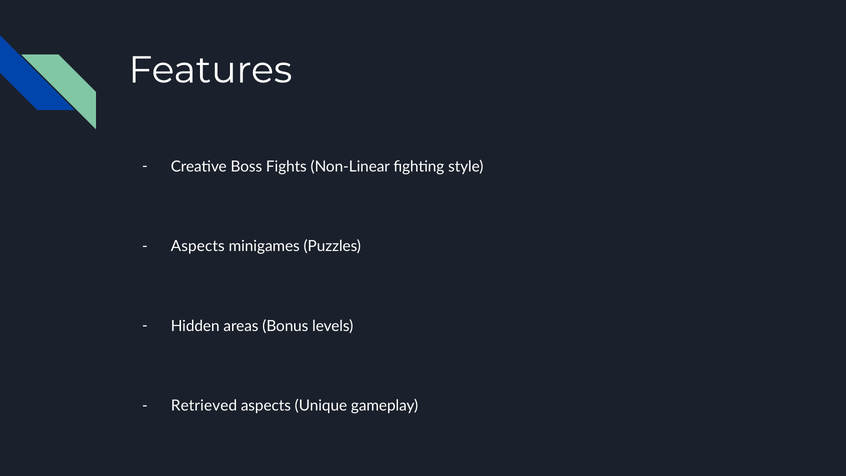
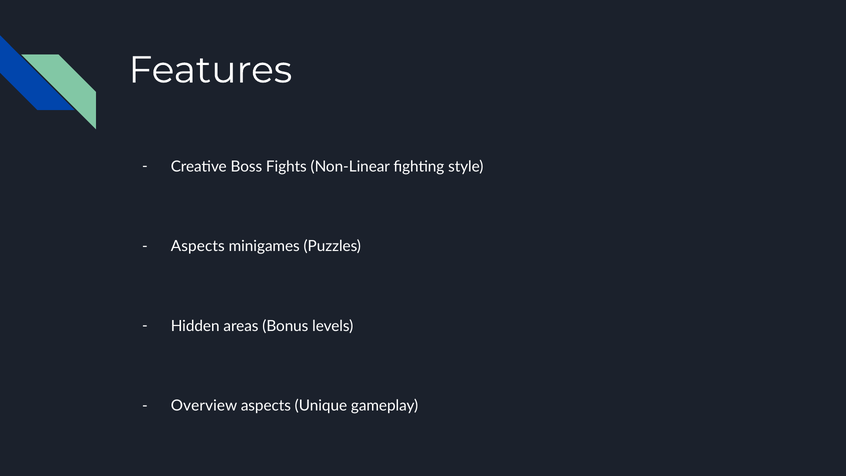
Retrieved: Retrieved -> Overview (204, 406)
